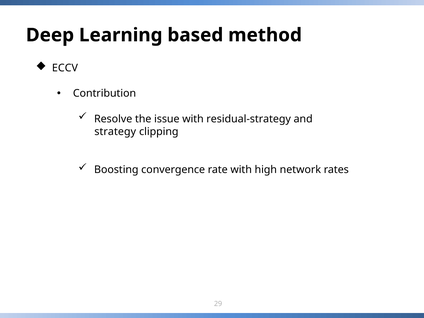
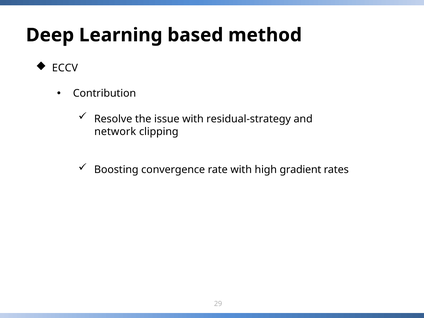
strategy: strategy -> network (115, 132)
network: network -> gradient (300, 170)
